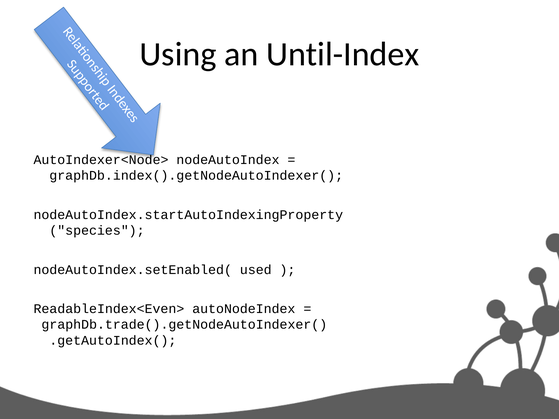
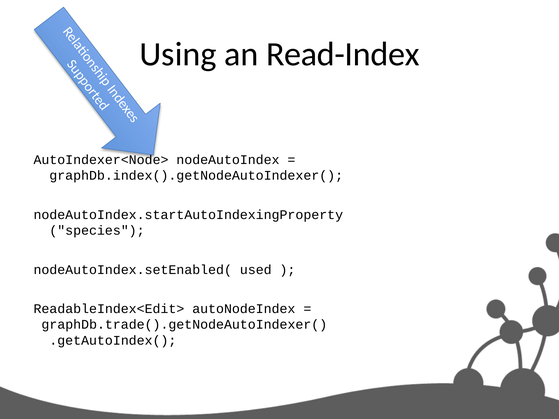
Until-Index: Until-Index -> Read-Index (343, 54)
ReadableIndex<Even>: ReadableIndex<Even> -> ReadableIndex<Edit> (109, 309)
